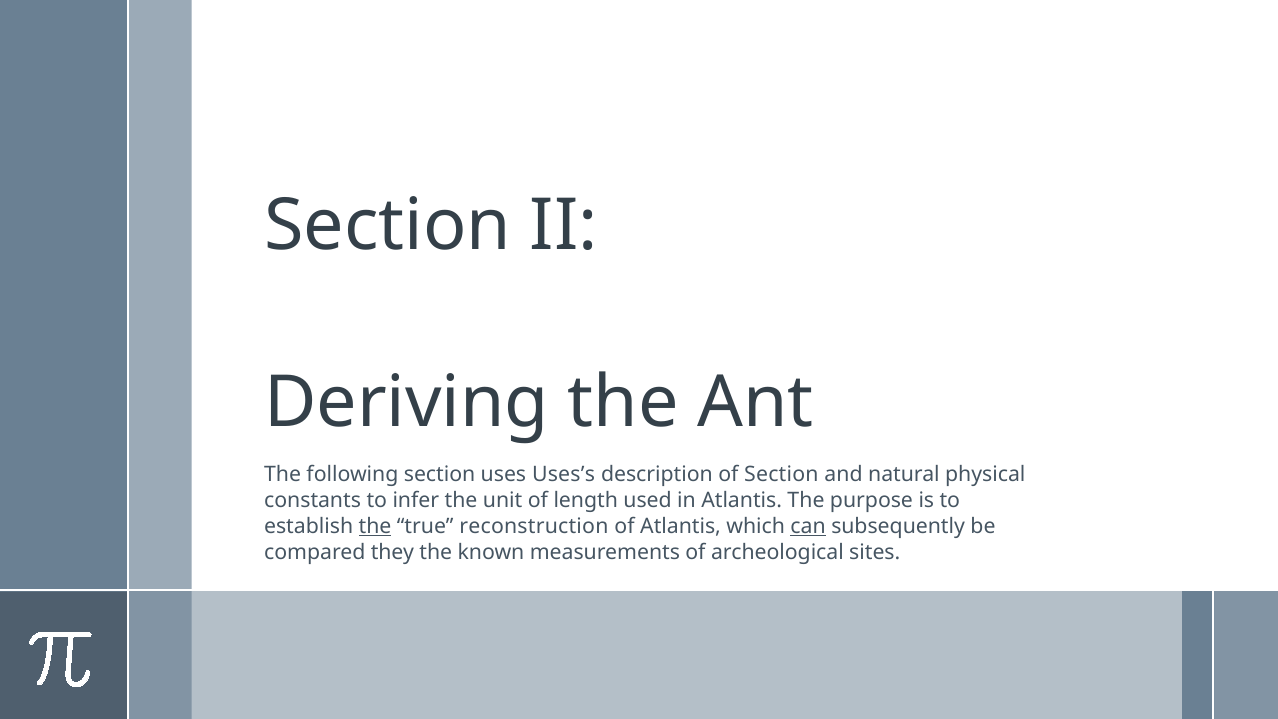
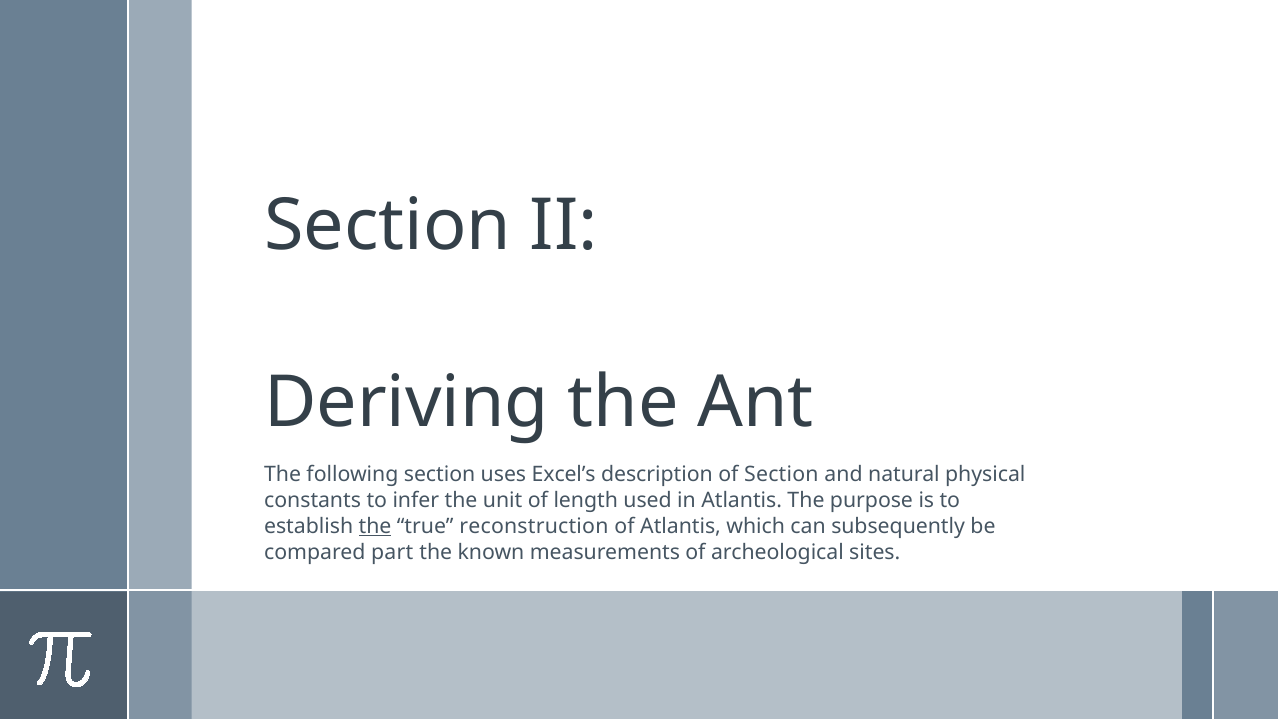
Uses’s: Uses’s -> Excel’s (564, 474)
can underline: present -> none (808, 526)
they: they -> part (392, 552)
